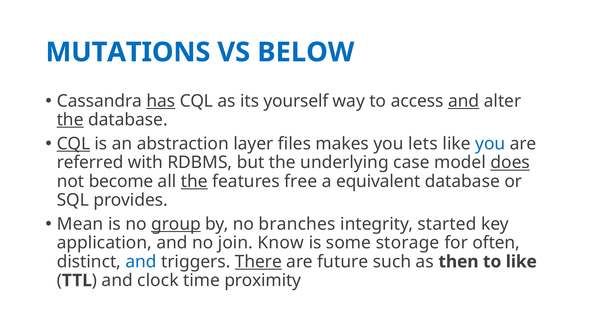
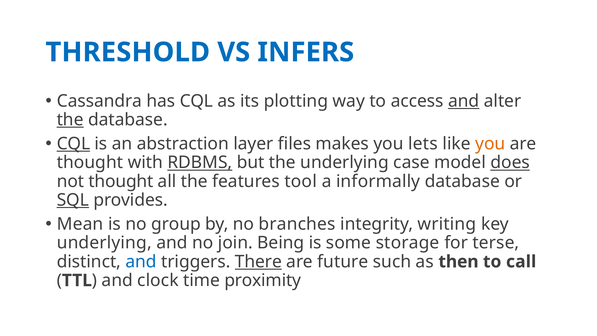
MUTATIONS: MUTATIONS -> THRESHOLD (128, 52)
BELOW: BELOW -> INFERS (306, 52)
has underline: present -> none (161, 101)
yourself: yourself -> plotting (296, 101)
you colour: blue -> orange (490, 144)
referred: referred -> thought (90, 162)
RDBMS underline: none -> present (200, 162)
not become: become -> thought (121, 181)
the underline: present -> none (194, 181)
free: free -> tool (301, 181)
equivalent: equivalent -> informally (378, 181)
SQL underline: none -> present (73, 200)
group underline: present -> none (176, 224)
started: started -> writing (447, 224)
application: application -> underlying (104, 243)
Know: Know -> Being (281, 243)
often: often -> terse (496, 243)
to like: like -> call (521, 262)
